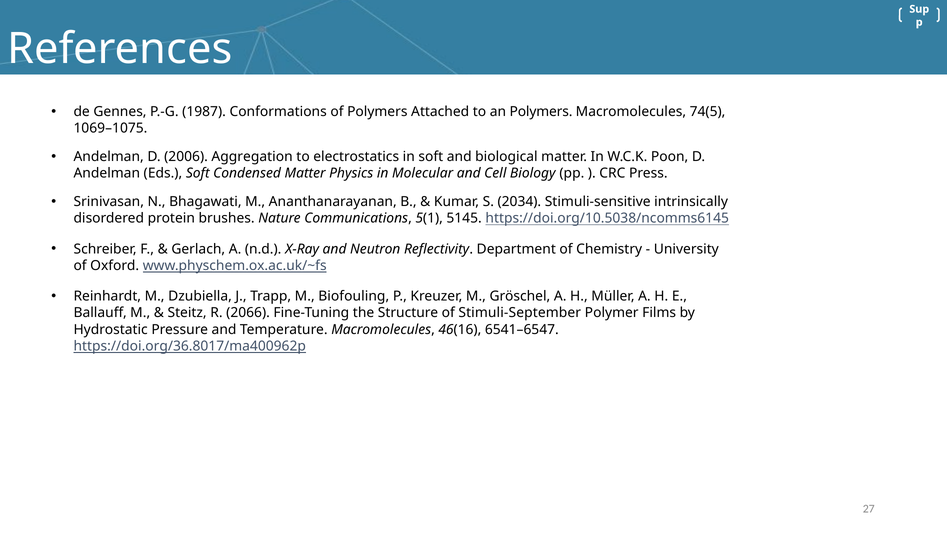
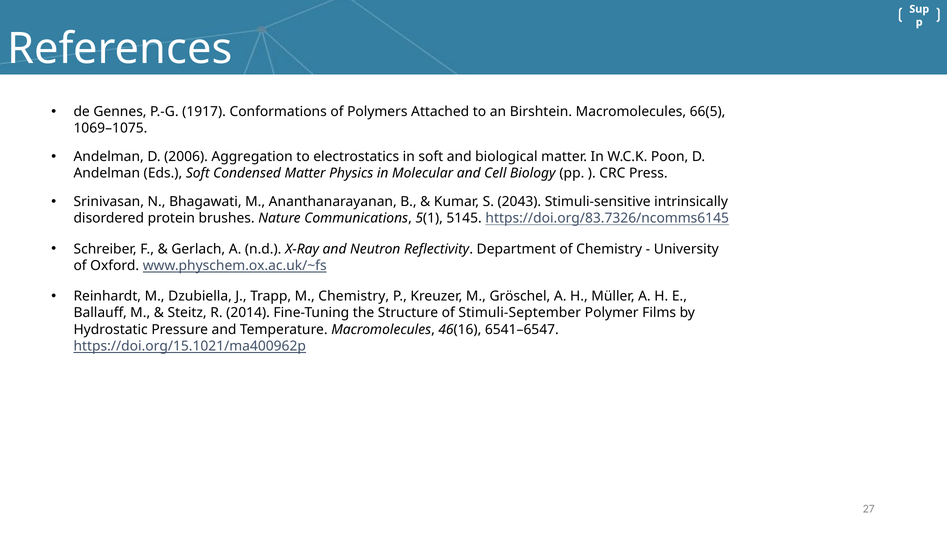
1987: 1987 -> 1917 (204, 112)
an Polymers: Polymers -> Birshtein (541, 112)
74(5: 74(5 -> 66(5 (708, 112)
2034: 2034 -> 2043 (519, 202)
https://doi.org/10.5038/ncomms6145: https://doi.org/10.5038/ncomms6145 -> https://doi.org/83.7326/ncomms6145 (607, 218)
M Biofouling: Biofouling -> Chemistry (354, 296)
2066: 2066 -> 2014 (248, 313)
https://doi.org/36.8017/ma400962p: https://doi.org/36.8017/ma400962p -> https://doi.org/15.1021/ma400962p (190, 346)
